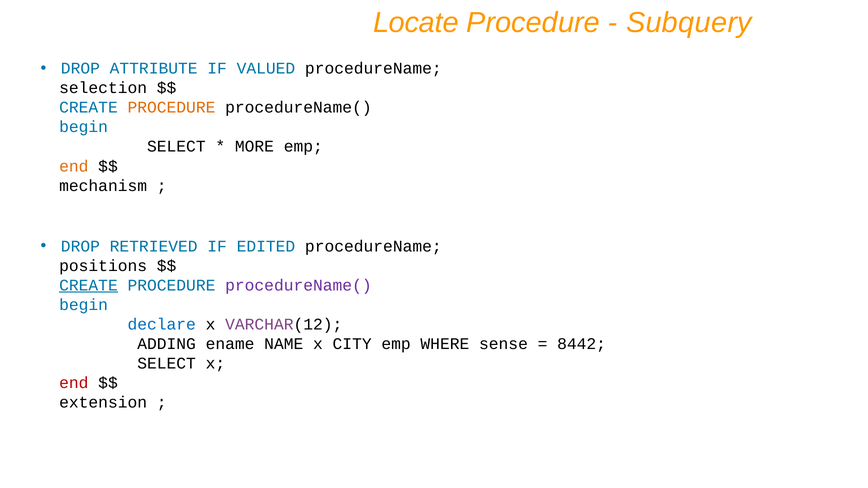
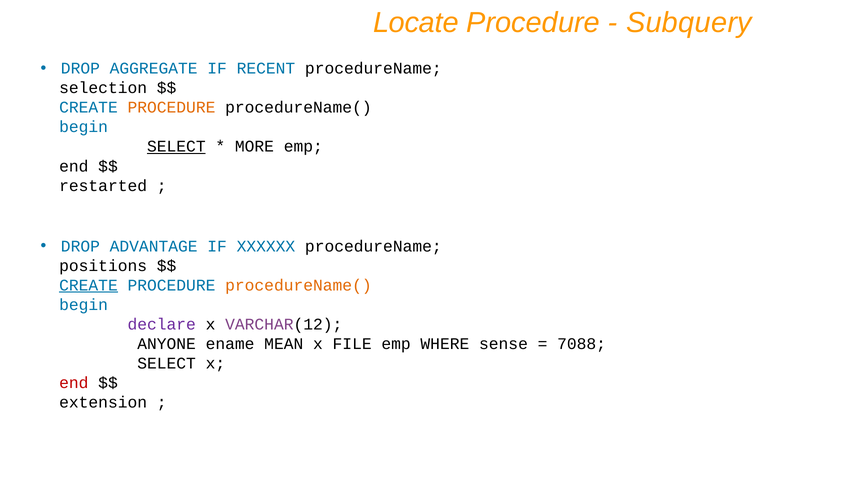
ATTRIBUTE: ATTRIBUTE -> AGGREGATE (154, 69)
VALUED: VALUED -> RECENT (266, 69)
SELECT underline: none -> present (176, 147)
end colour: orange -> black (74, 166)
mechanism: mechanism -> restarted (103, 186)
RETRIEVED: RETRIEVED -> ADVANTAGE (154, 246)
EDITED: EDITED -> XXXXXX (266, 246)
procedureName( colour: purple -> orange (298, 285)
declare colour: blue -> purple (162, 324)
ADDING: ADDING -> ANYONE (167, 344)
NAME: NAME -> MEAN (284, 344)
CITY: CITY -> FILE (352, 344)
8442: 8442 -> 7088 (582, 344)
